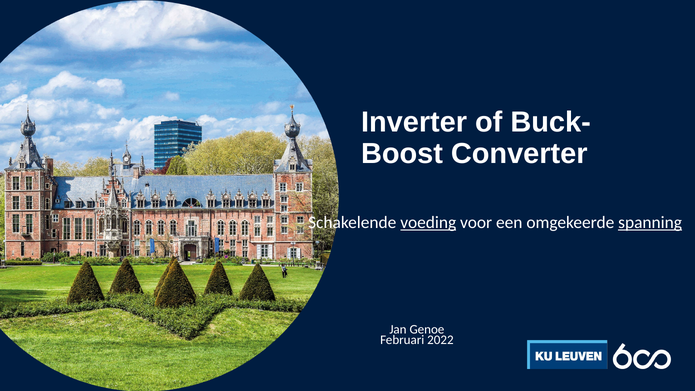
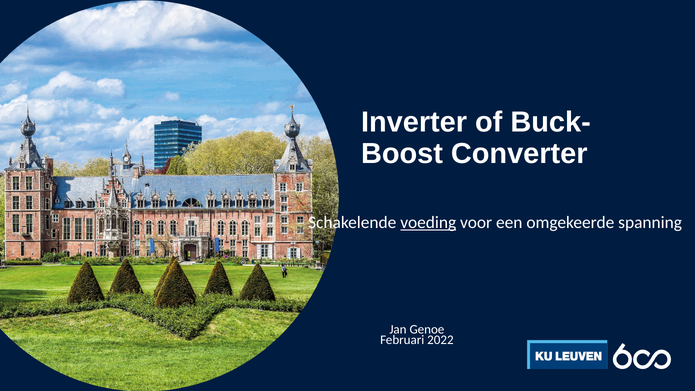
spanning underline: present -> none (650, 223)
